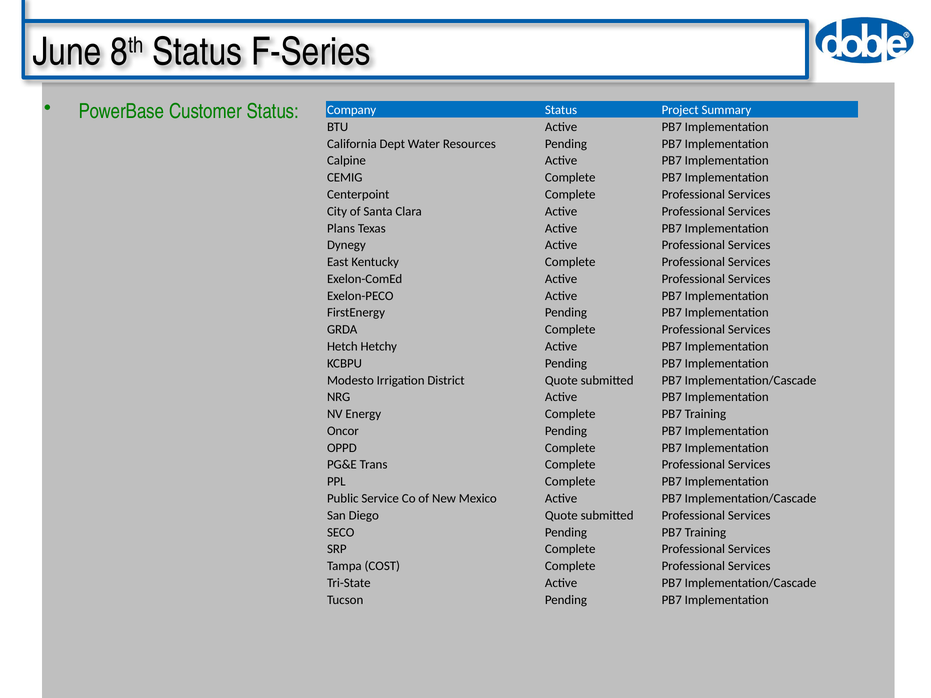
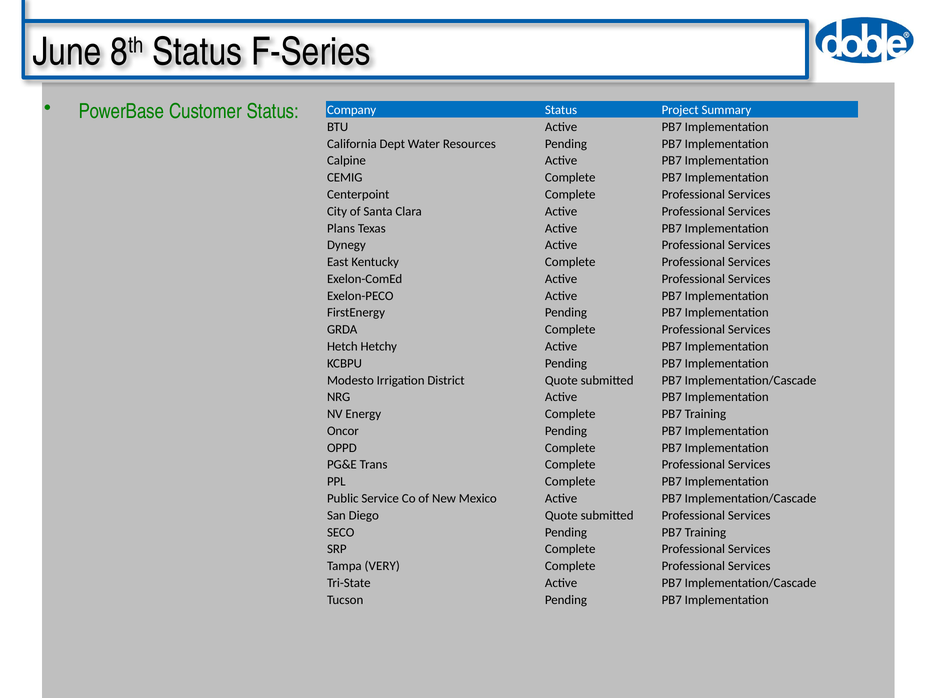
COST: COST -> VERY (382, 566)
